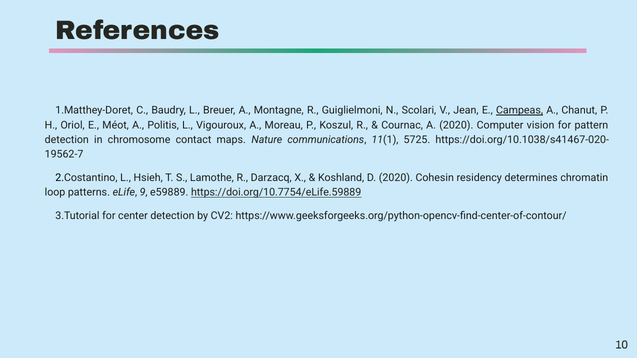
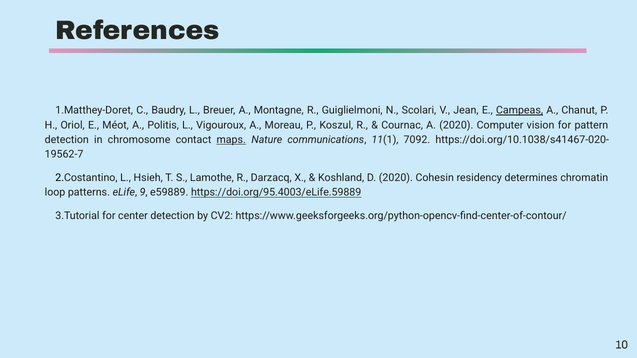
maps underline: none -> present (231, 140)
5725: 5725 -> 7092 (417, 140)
https://doi.org/10.7754/eLife.59889: https://doi.org/10.7754/eLife.59889 -> https://doi.org/95.4003/eLife.59889 (276, 193)
